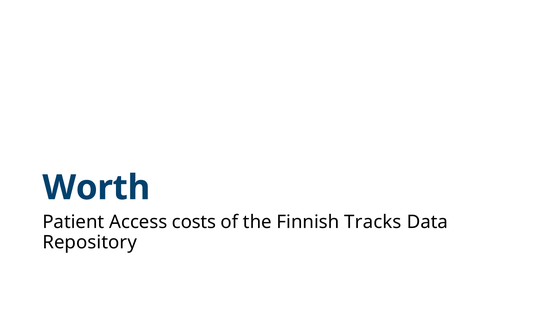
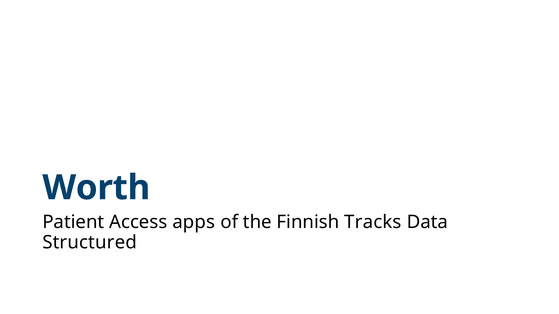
costs: costs -> apps (194, 222)
Repository: Repository -> Structured (90, 243)
